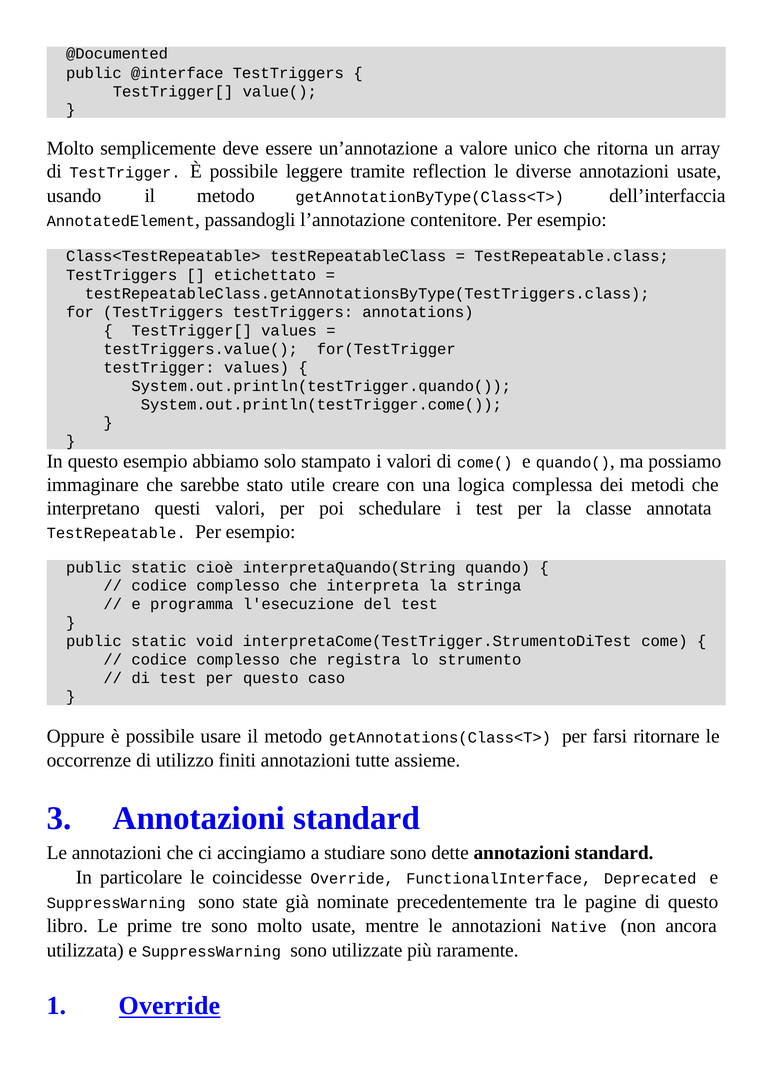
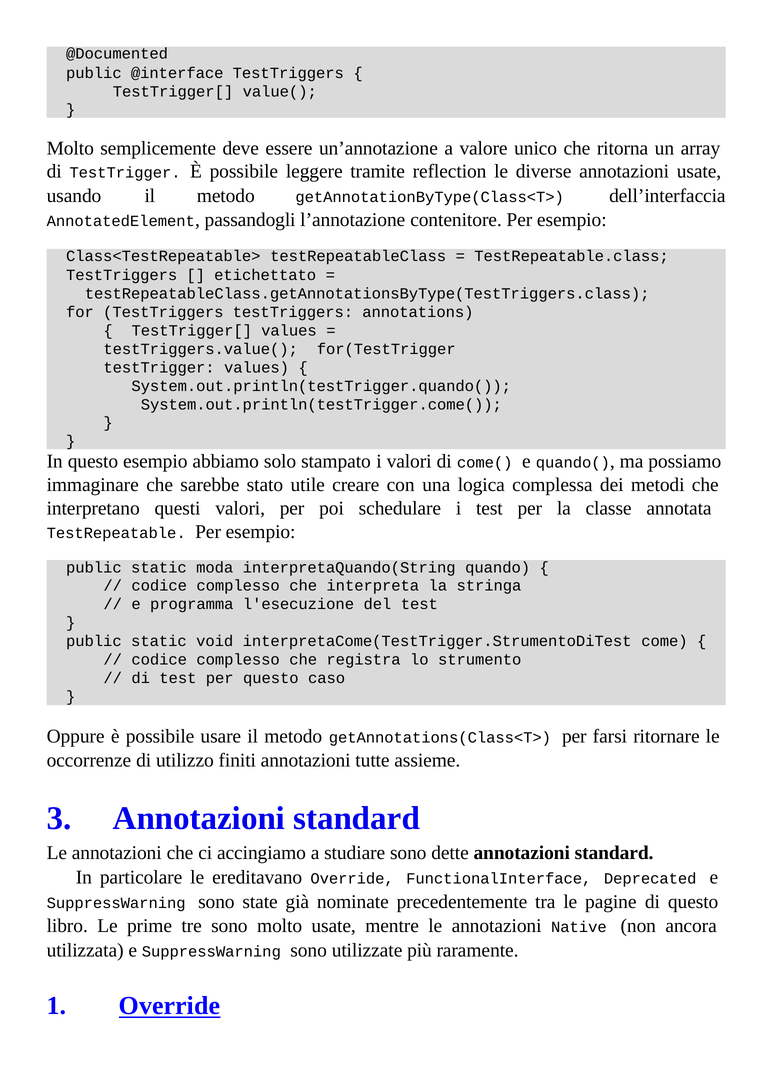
cioè: cioè -> moda (215, 568)
coincidesse: coincidesse -> ereditavano (257, 878)
